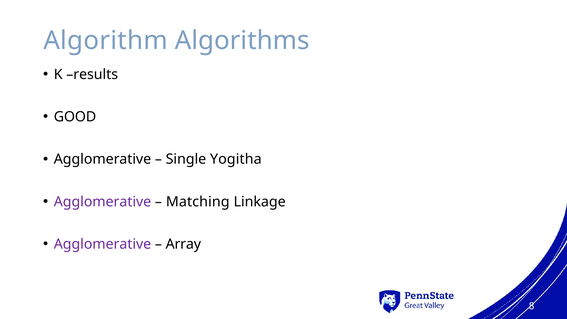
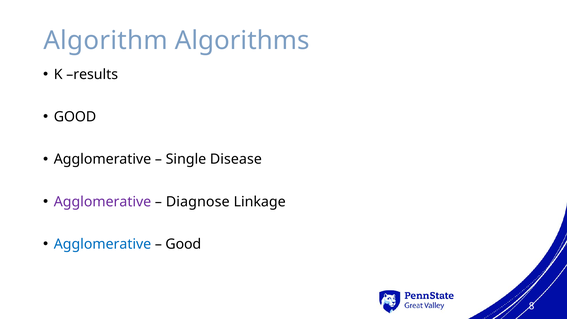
Yogitha: Yogitha -> Disease (236, 159)
Matching: Matching -> Diagnose (198, 202)
Agglomerative colour: purple -> blue (103, 244)
Array: Array -> Good (183, 244)
